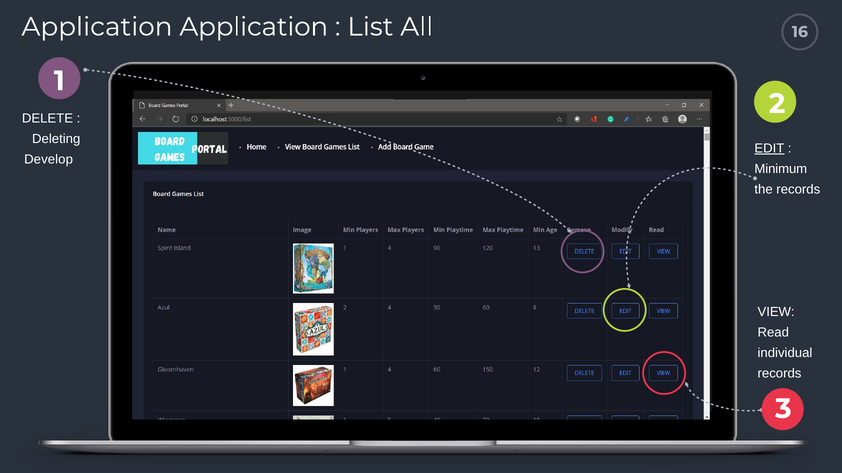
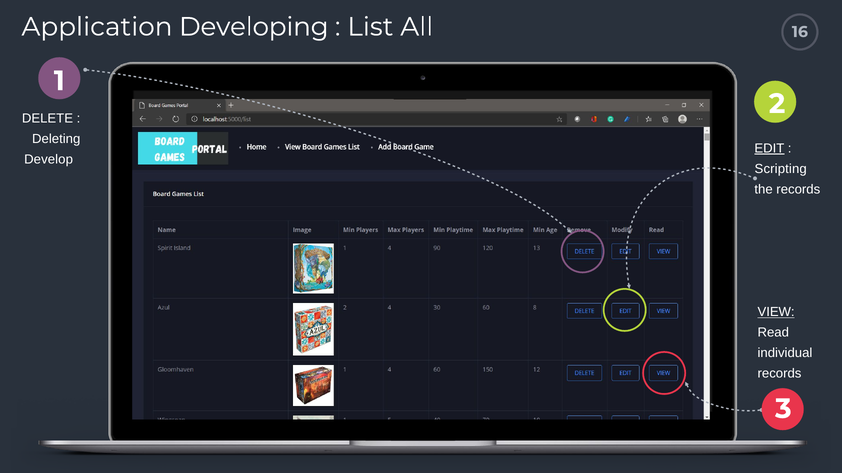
Application Application: Application -> Developing (254, 27)
Minimum: Minimum -> Scripting (781, 169)
VIEW underline: none -> present (776, 312)
